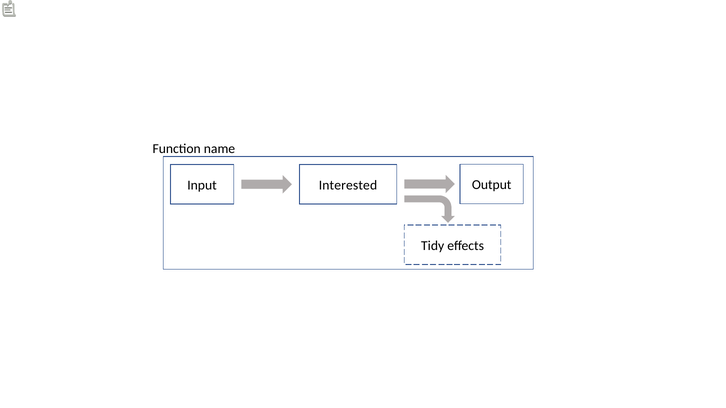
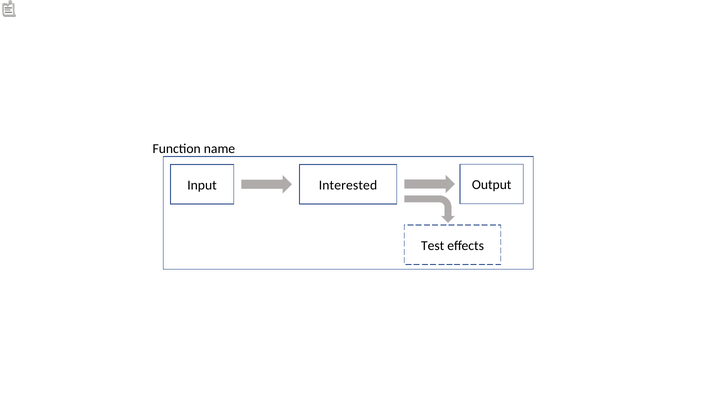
Tidy: Tidy -> Test (433, 246)
